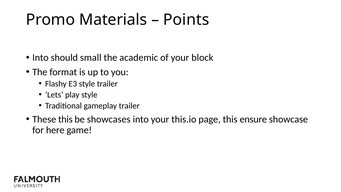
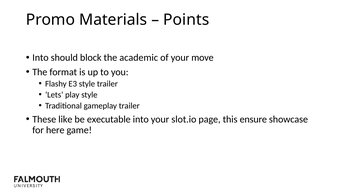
small: small -> block (91, 58)
block: block -> move (202, 58)
These this: this -> like (65, 119)
showcases: showcases -> executable (109, 119)
this.io: this.io -> slot.io (184, 119)
